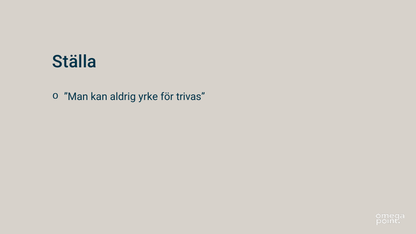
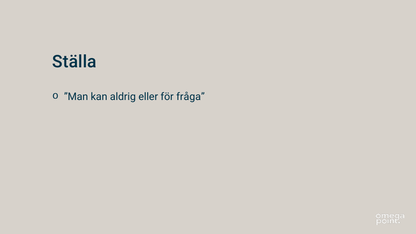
yrke: yrke -> eller (148, 97)
trivas: trivas -> fråga (191, 97)
